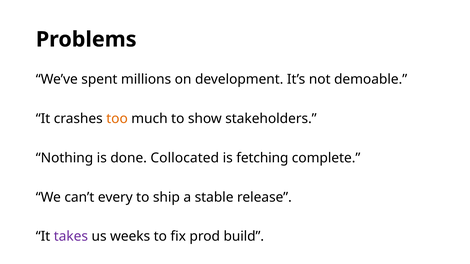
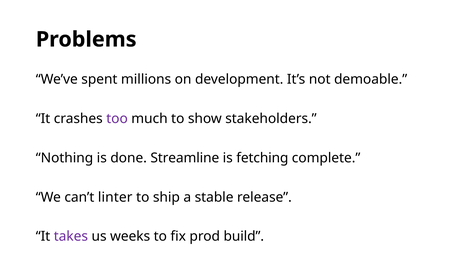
too colour: orange -> purple (117, 119)
Collocated: Collocated -> Streamline (185, 158)
every: every -> linter (115, 197)
